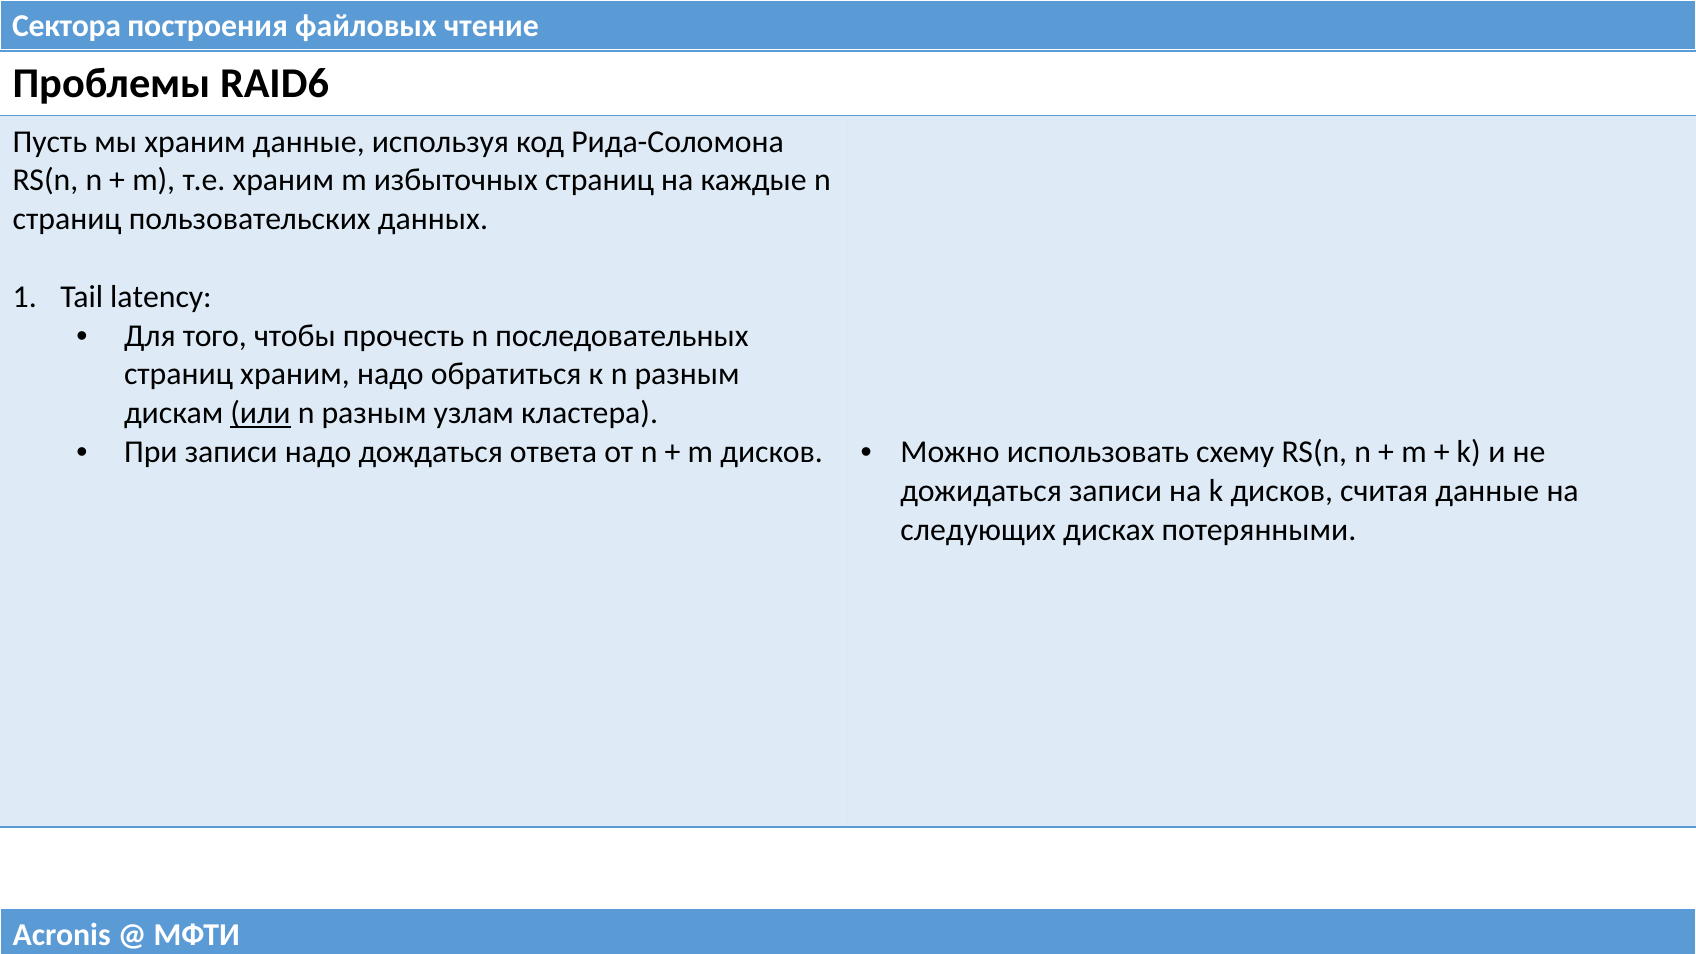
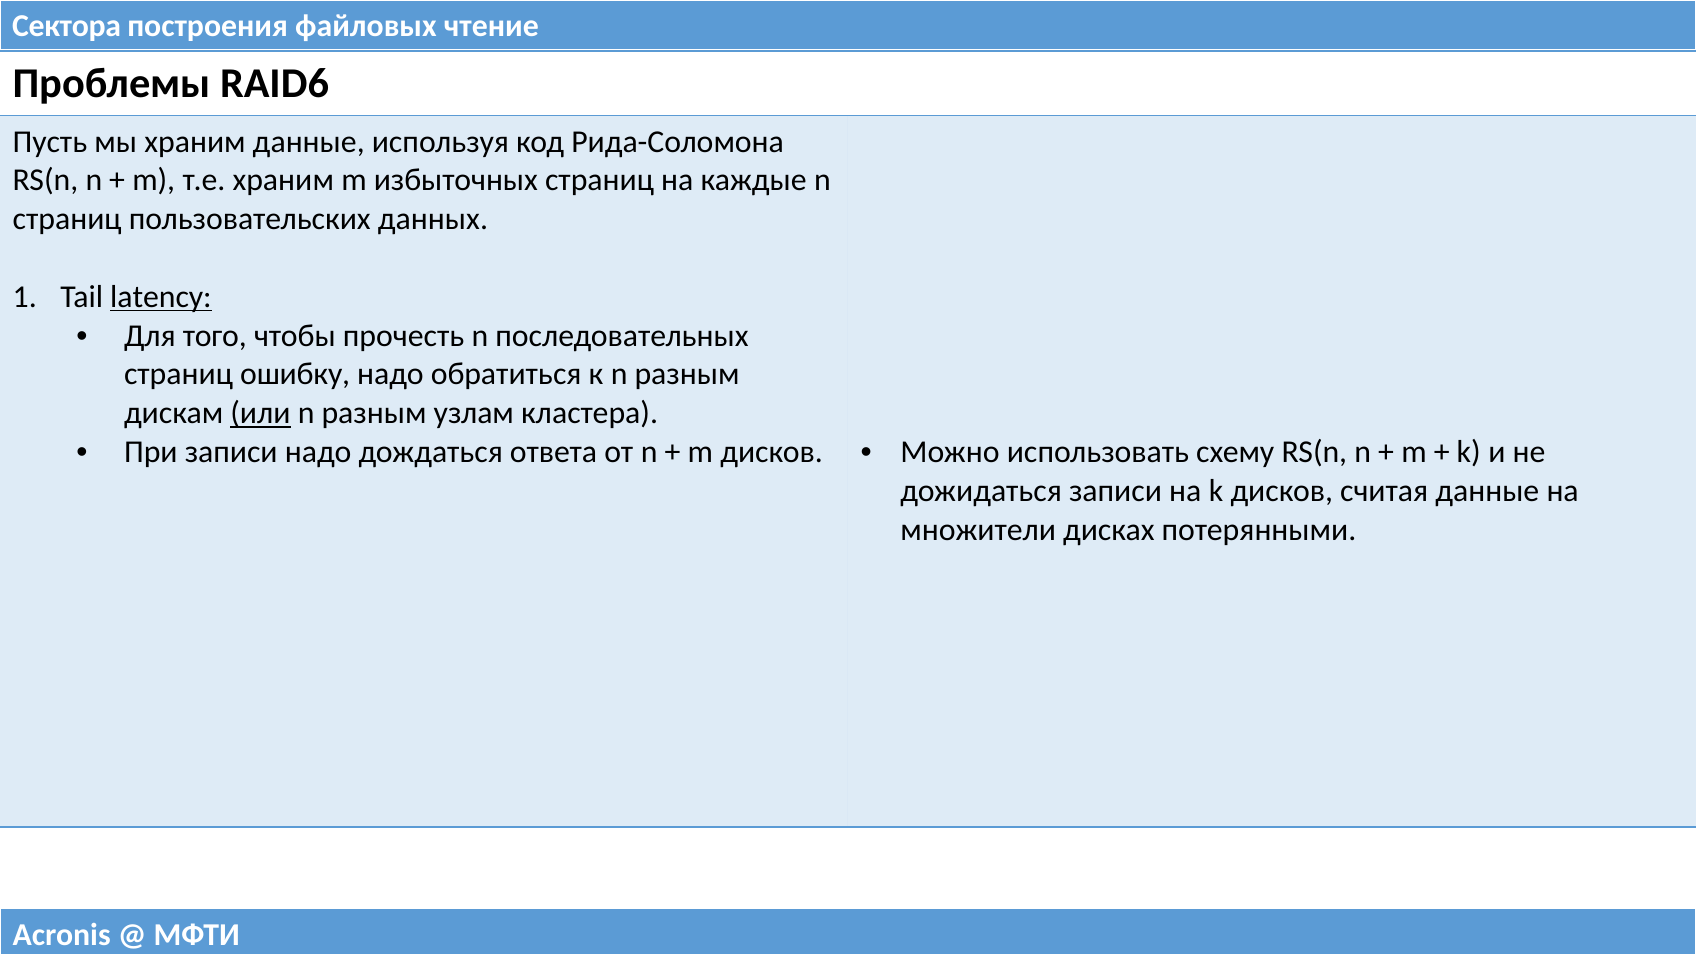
latency underline: none -> present (161, 297)
страниц храним: храним -> ошибку (295, 374)
следующих: следующих -> множители (978, 530)
